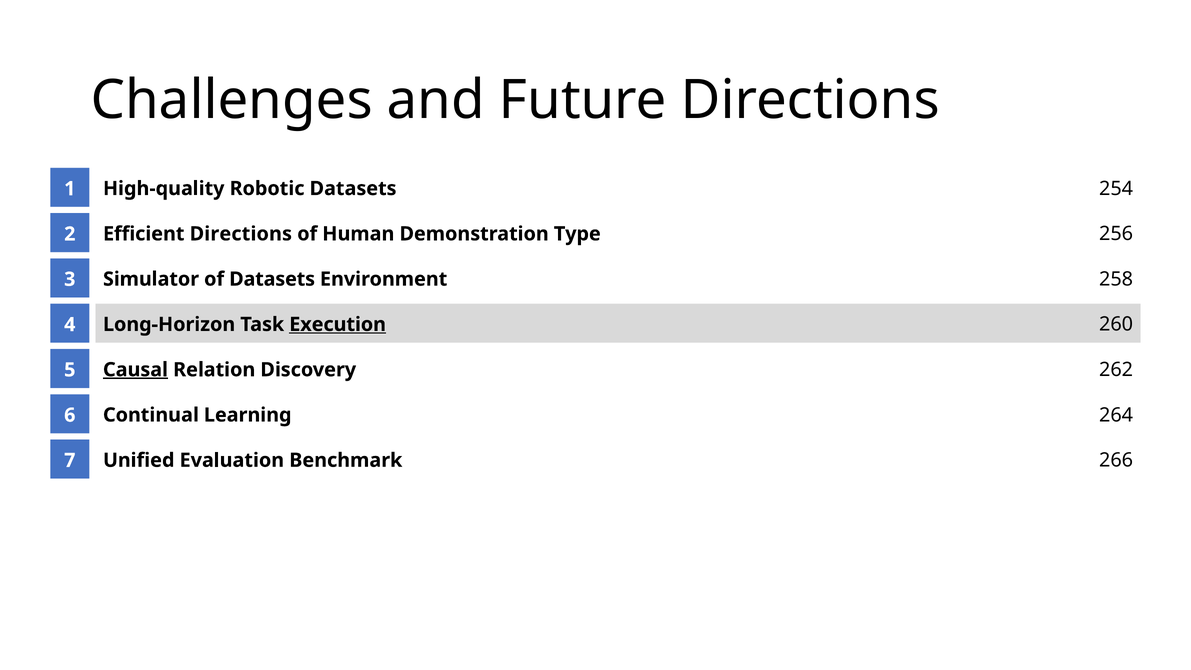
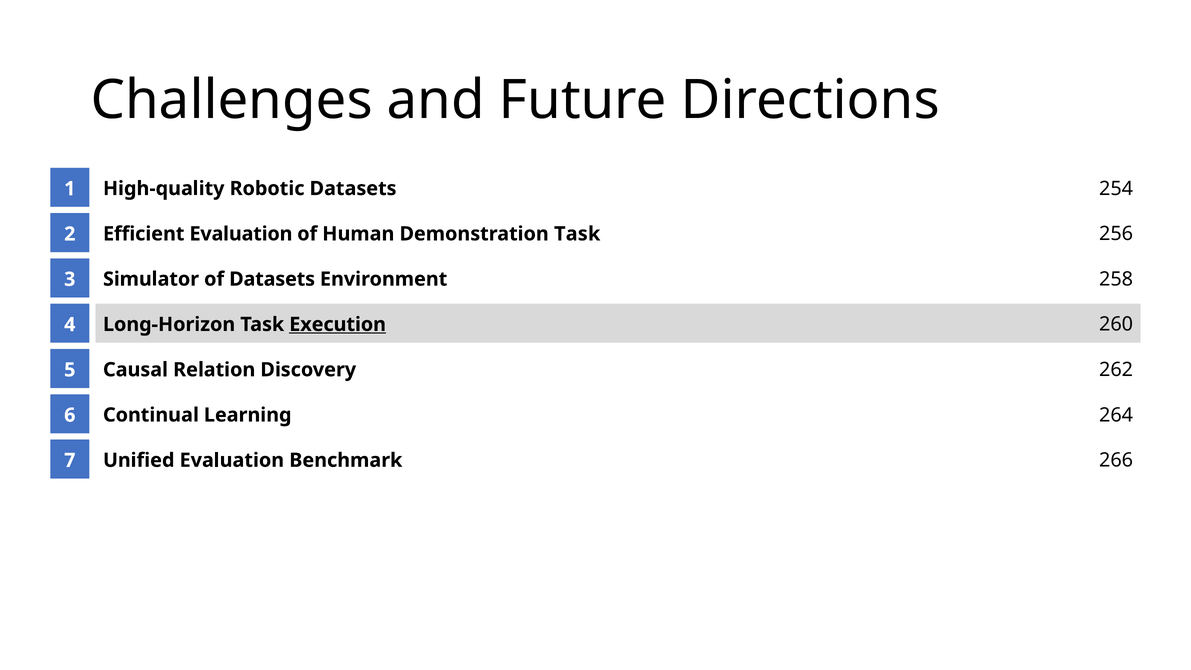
Efficient Directions: Directions -> Evaluation (241, 234)
Demonstration Type: Type -> Task (577, 234)
Causal underline: present -> none (135, 370)
